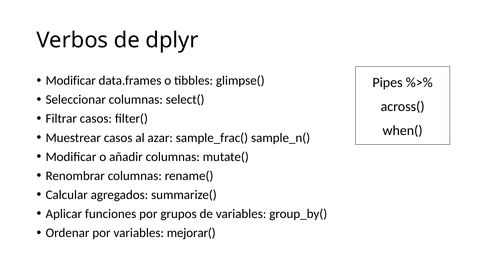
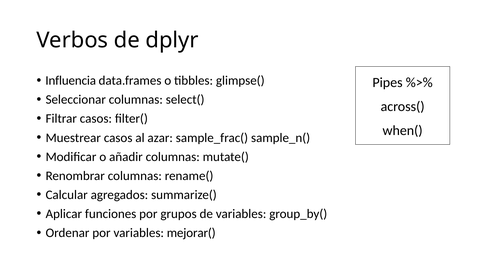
Modificar: Modificar -> Influencia (71, 81)
